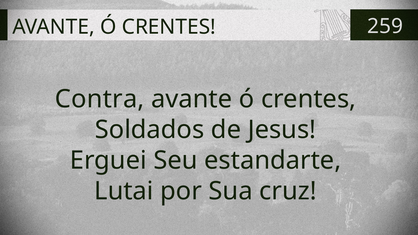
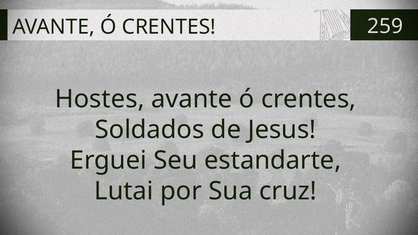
Contra: Contra -> Hostes (100, 99)
